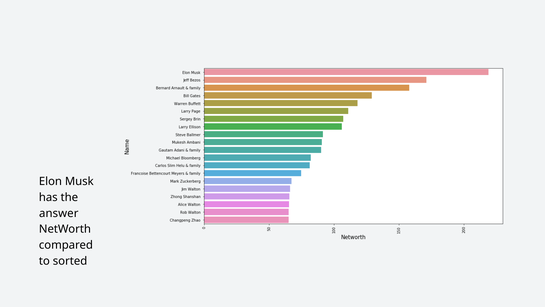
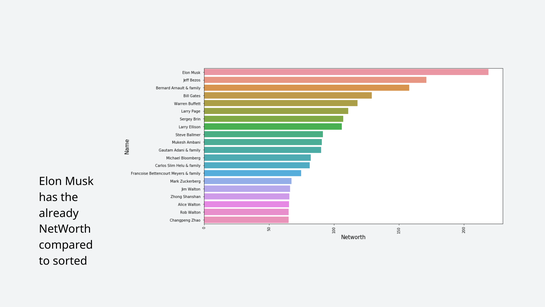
answer: answer -> already (59, 213)
